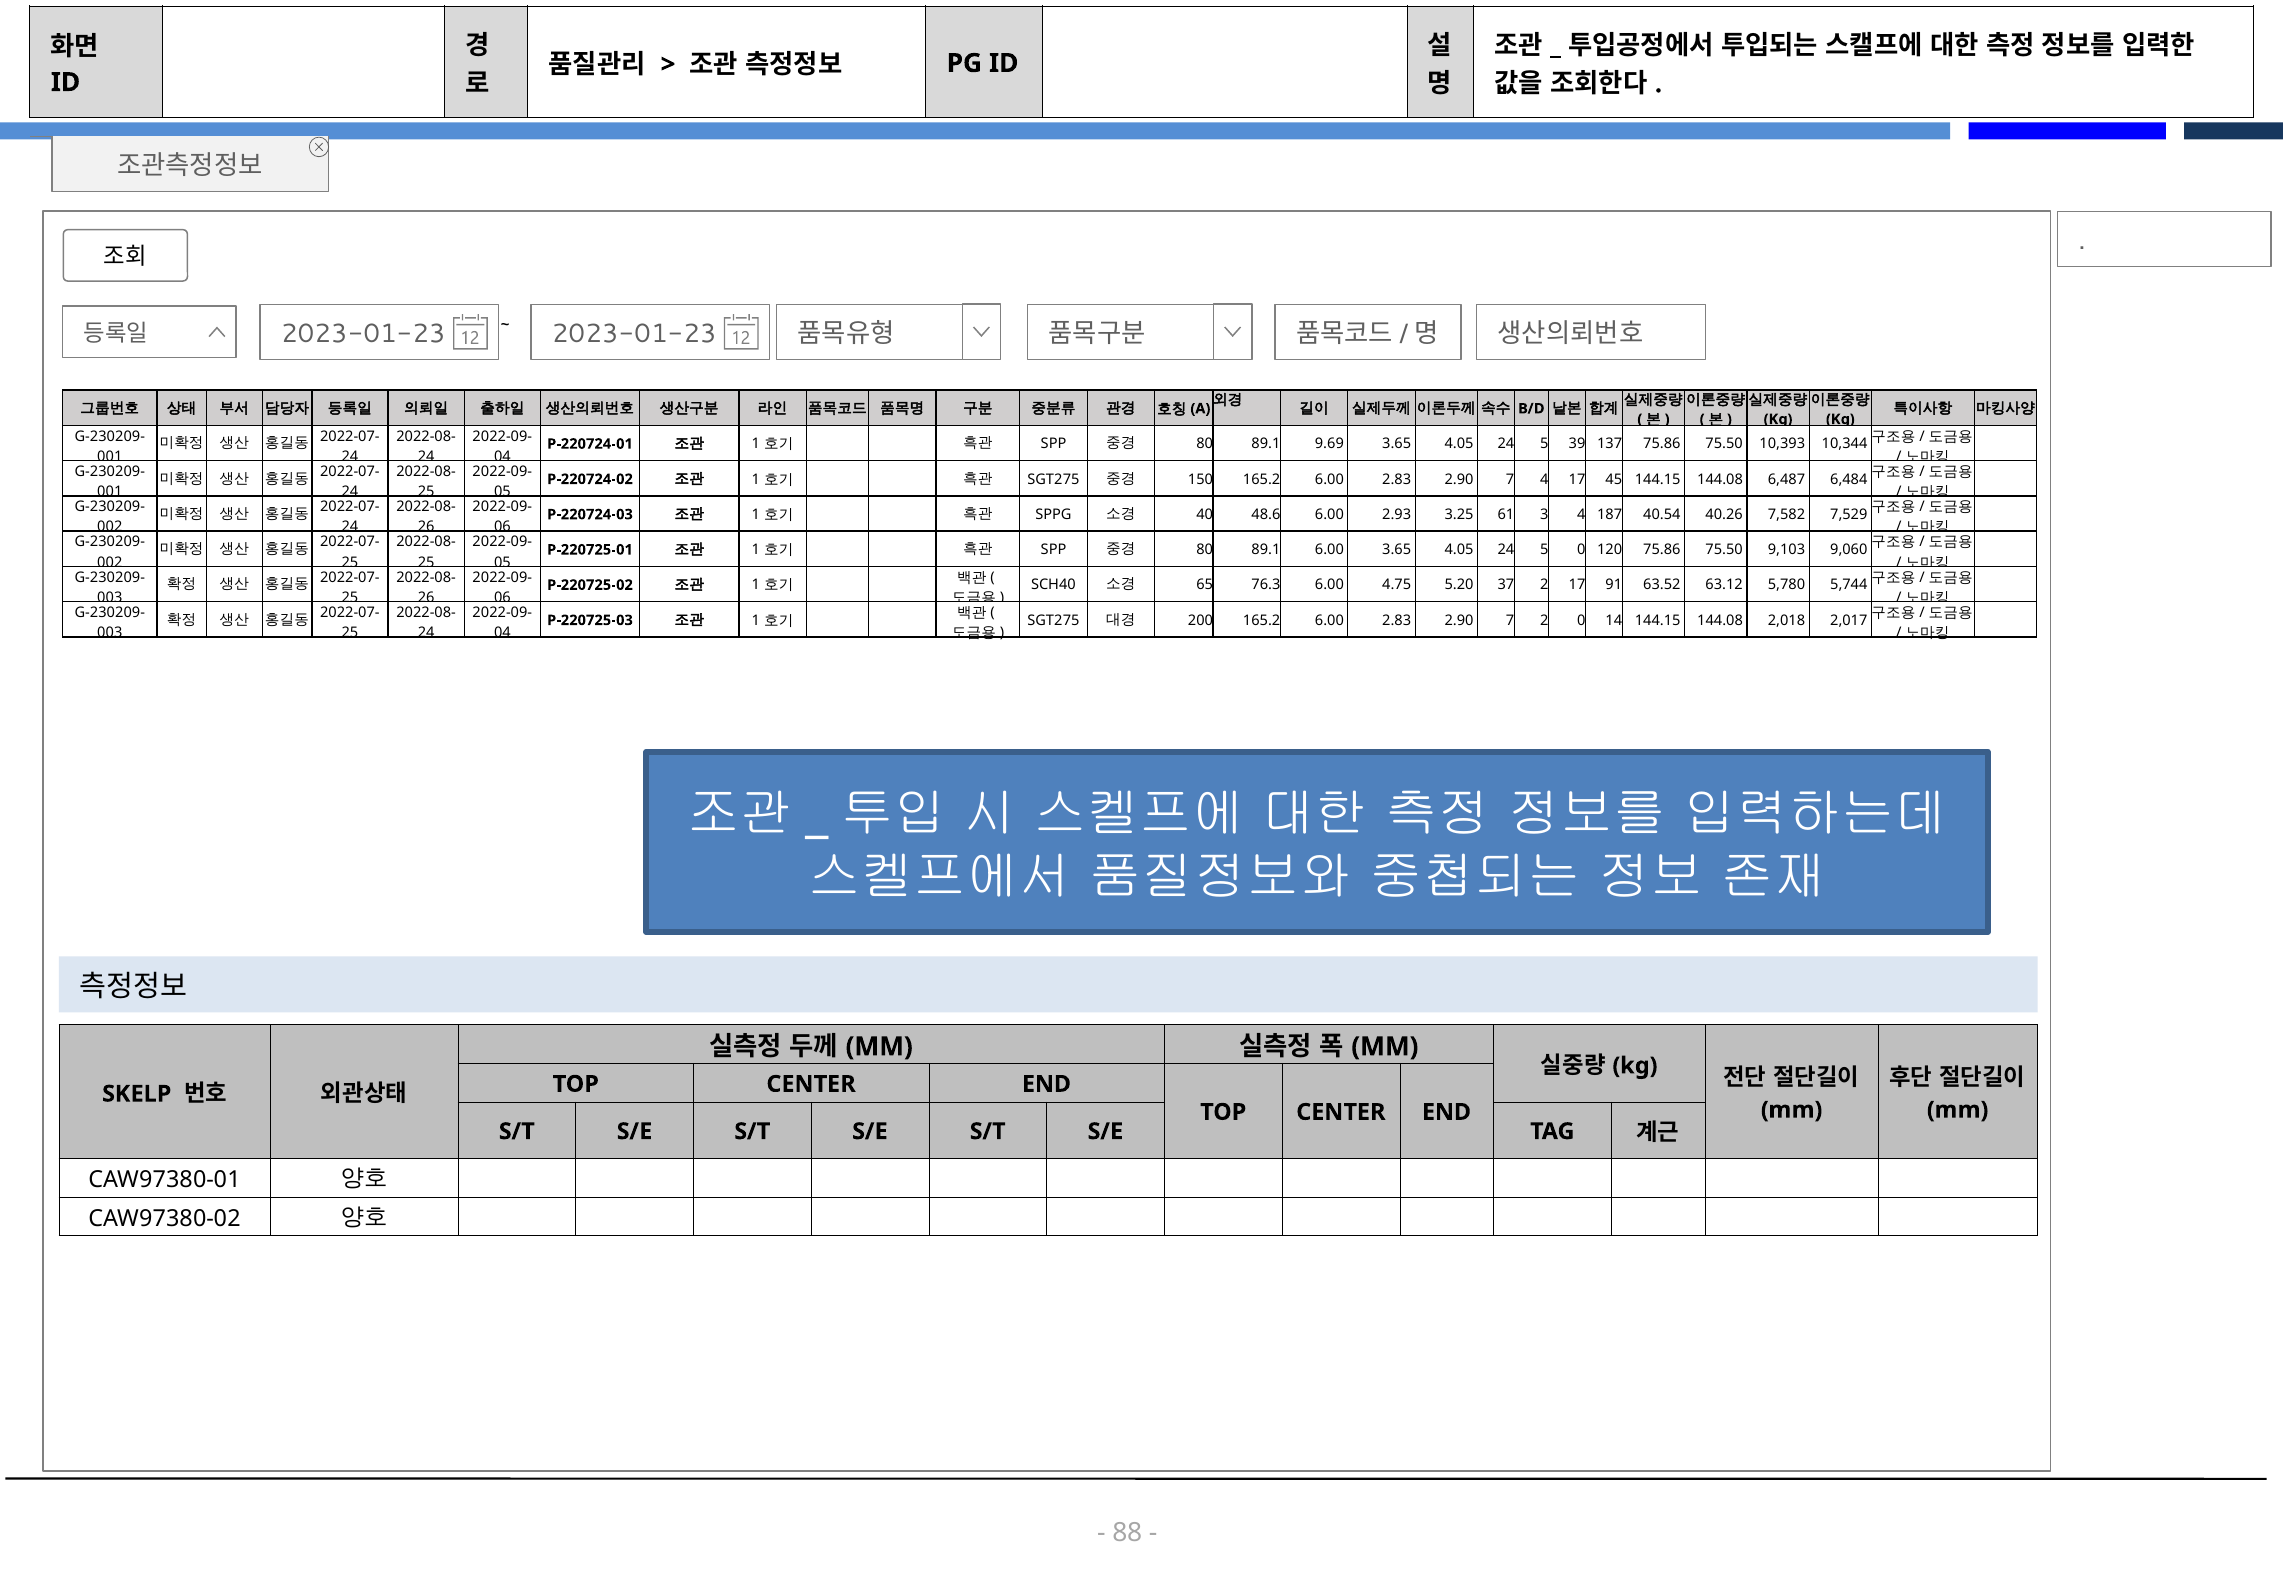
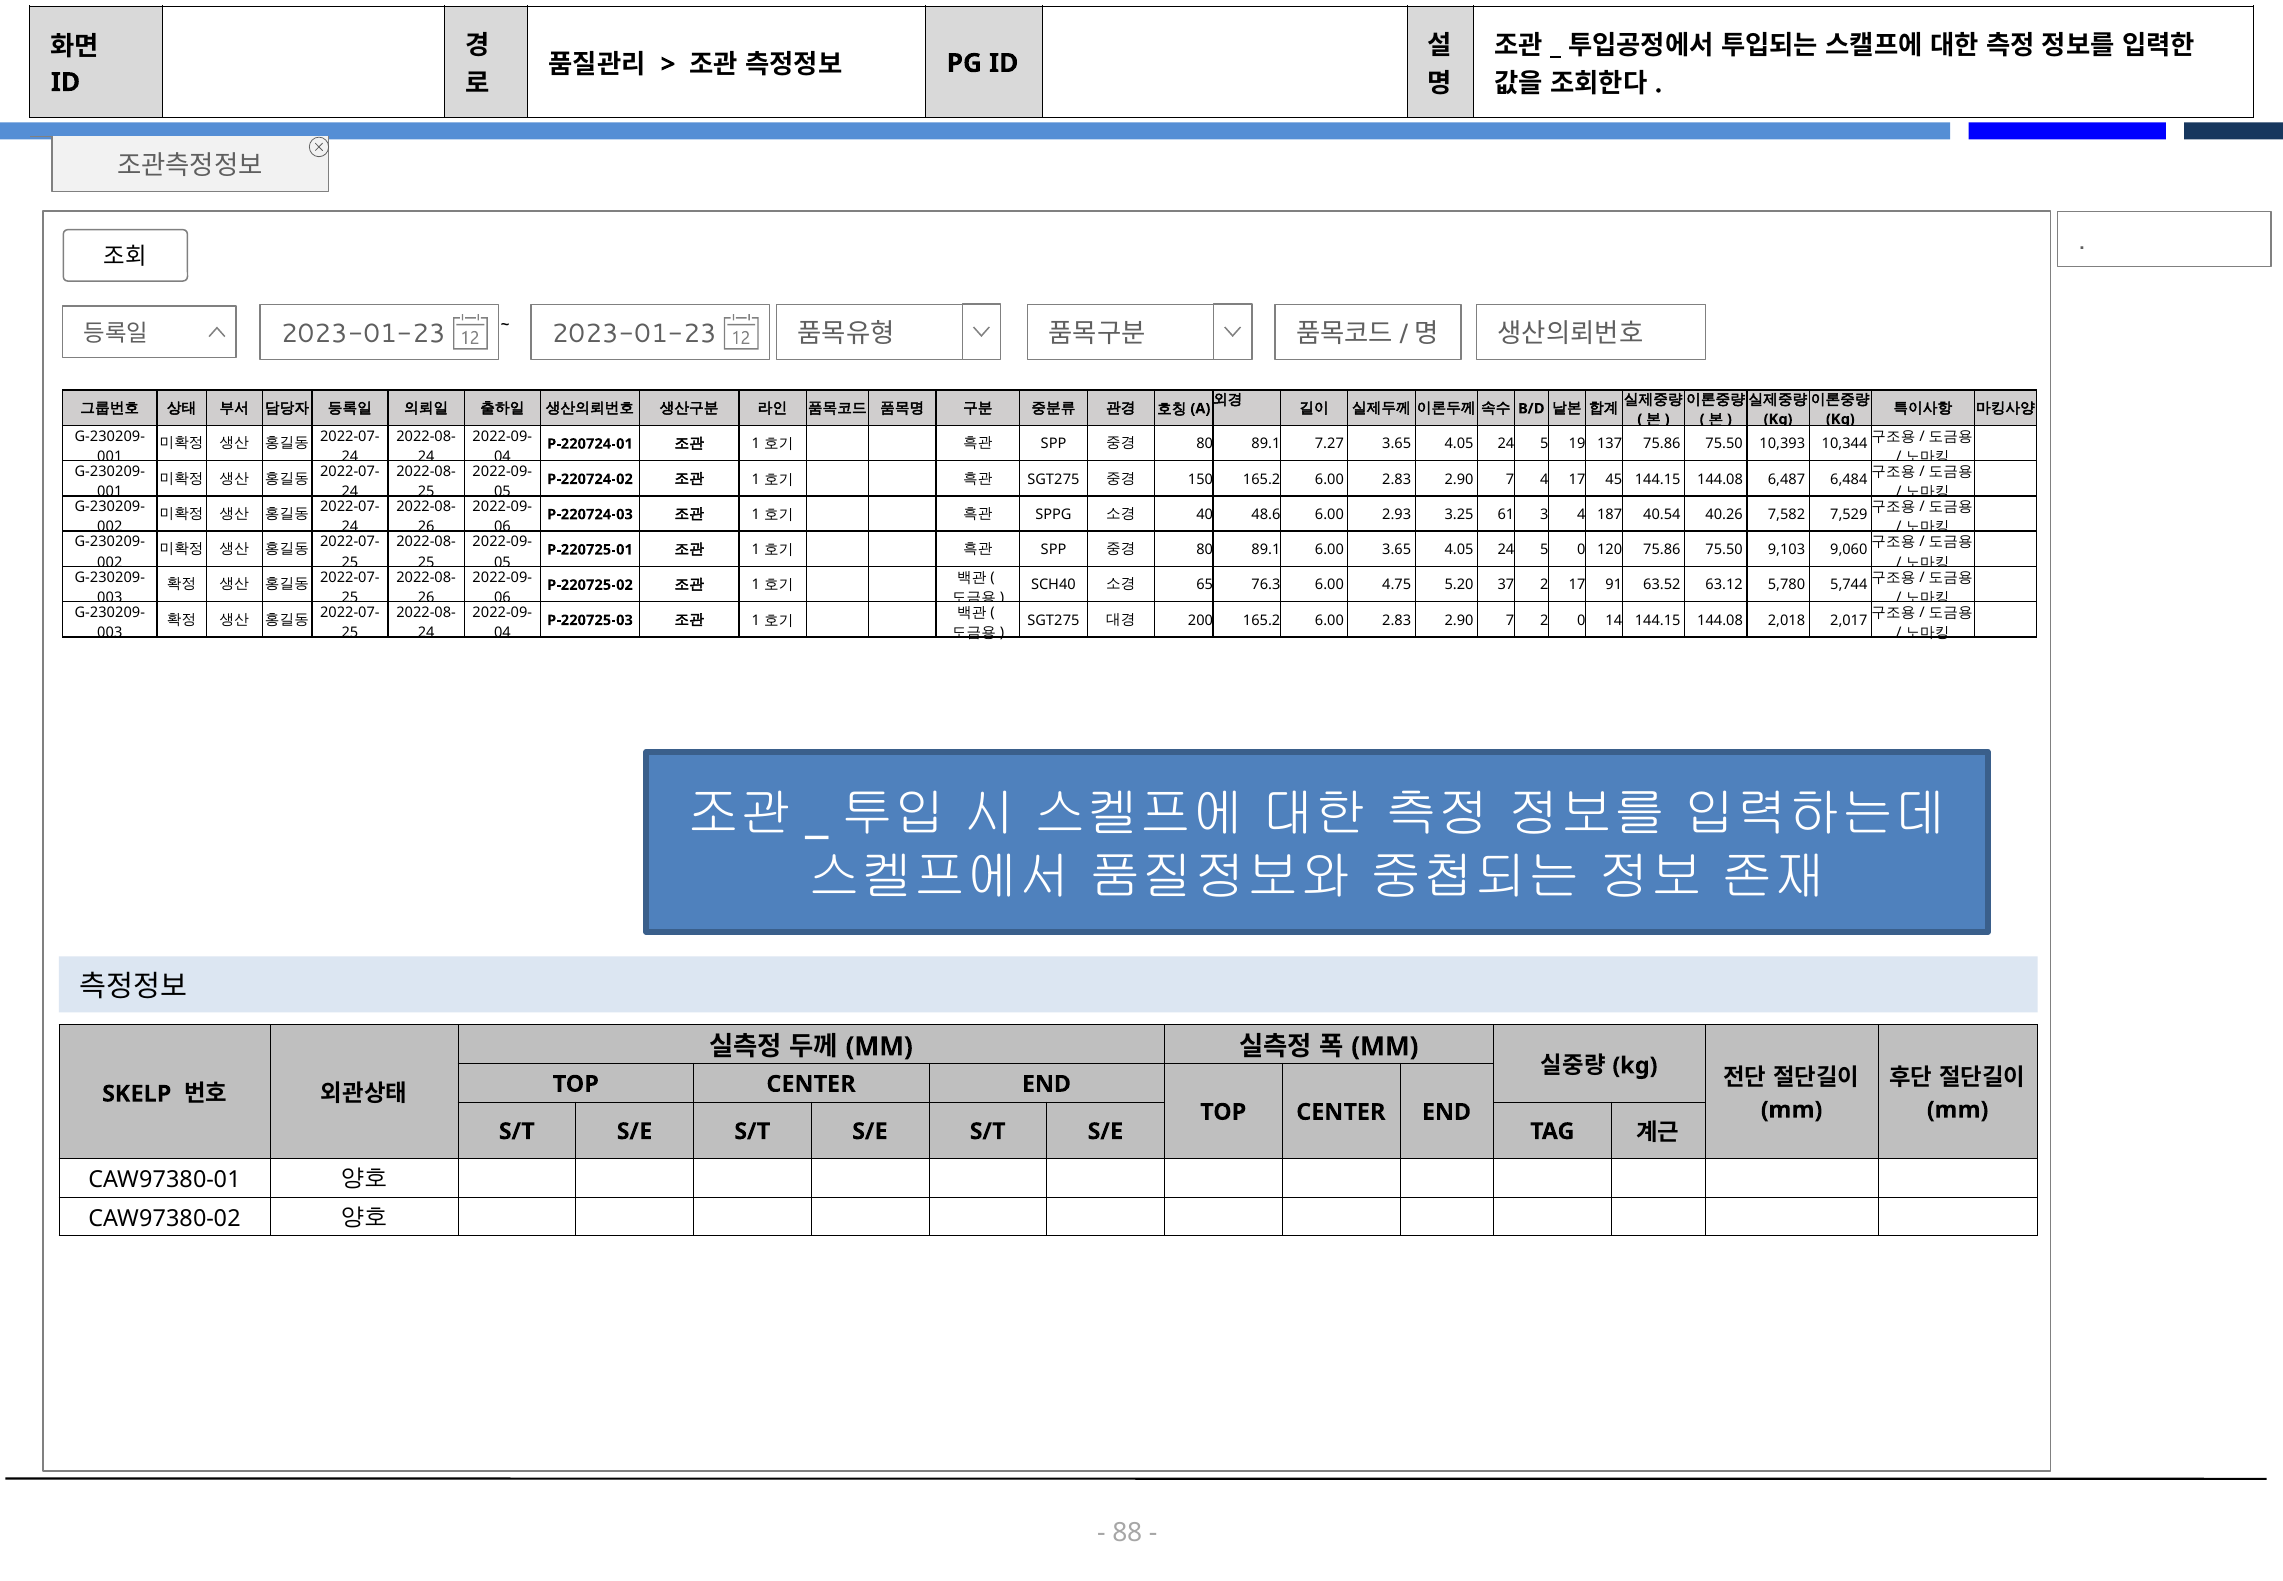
9.69: 9.69 -> 7.27 (1329, 444)
39: 39 -> 19 (1577, 444)
